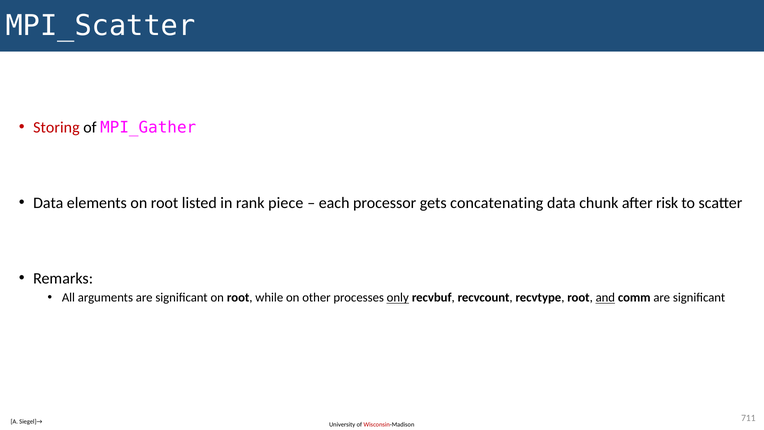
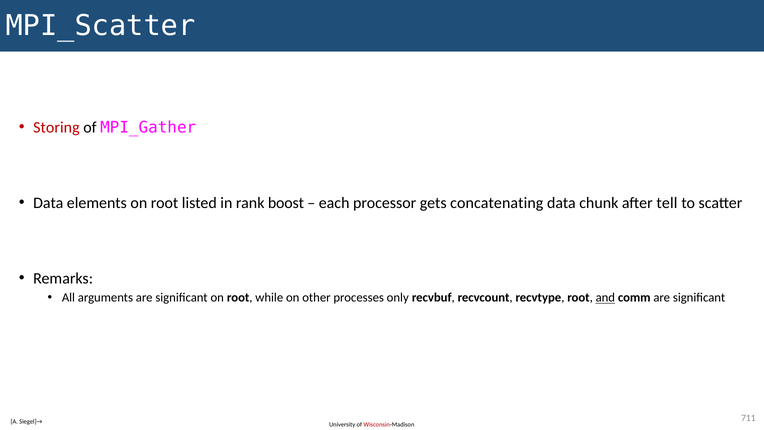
piece: piece -> boost (286, 203)
risk: risk -> tell (667, 203)
only underline: present -> none (398, 298)
